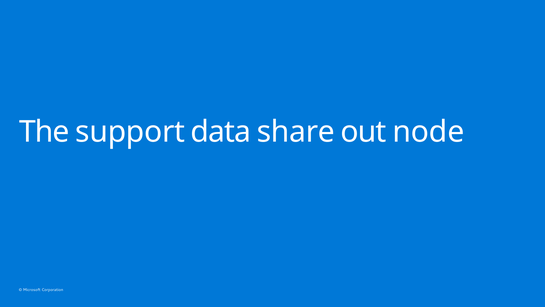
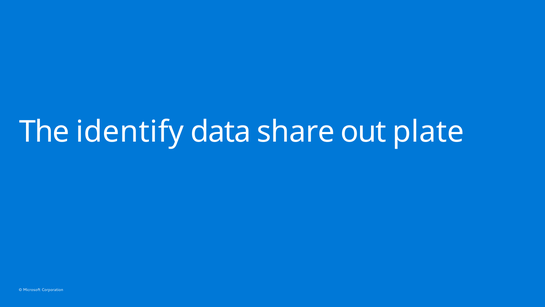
support: support -> identify (130, 132)
node: node -> plate (428, 132)
